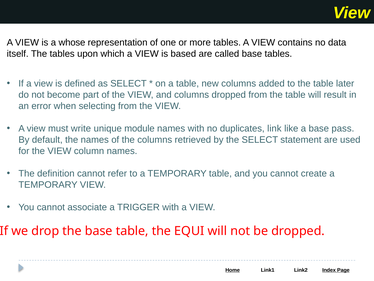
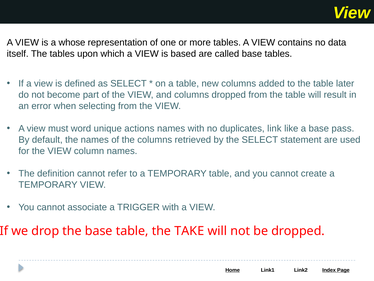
write: write -> word (81, 128)
module: module -> actions (139, 128)
EQUI: EQUI -> TAKE (189, 231)
